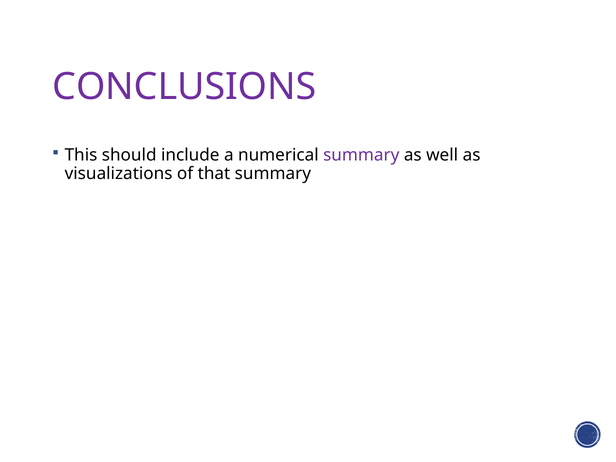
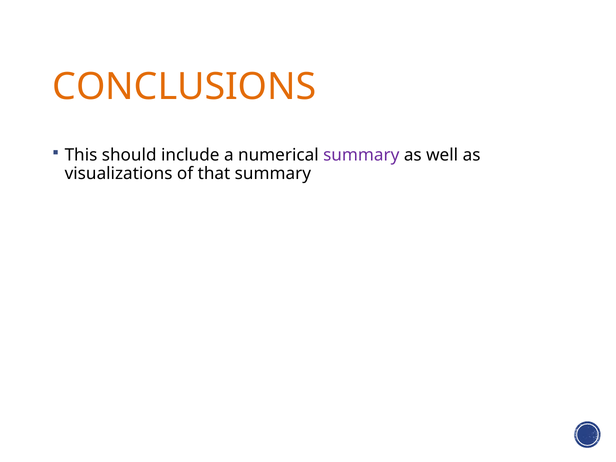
CONCLUSIONS colour: purple -> orange (184, 87)
